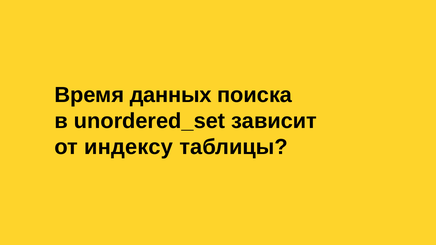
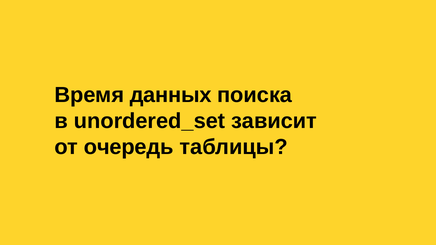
индексу: индексу -> очередь (129, 147)
